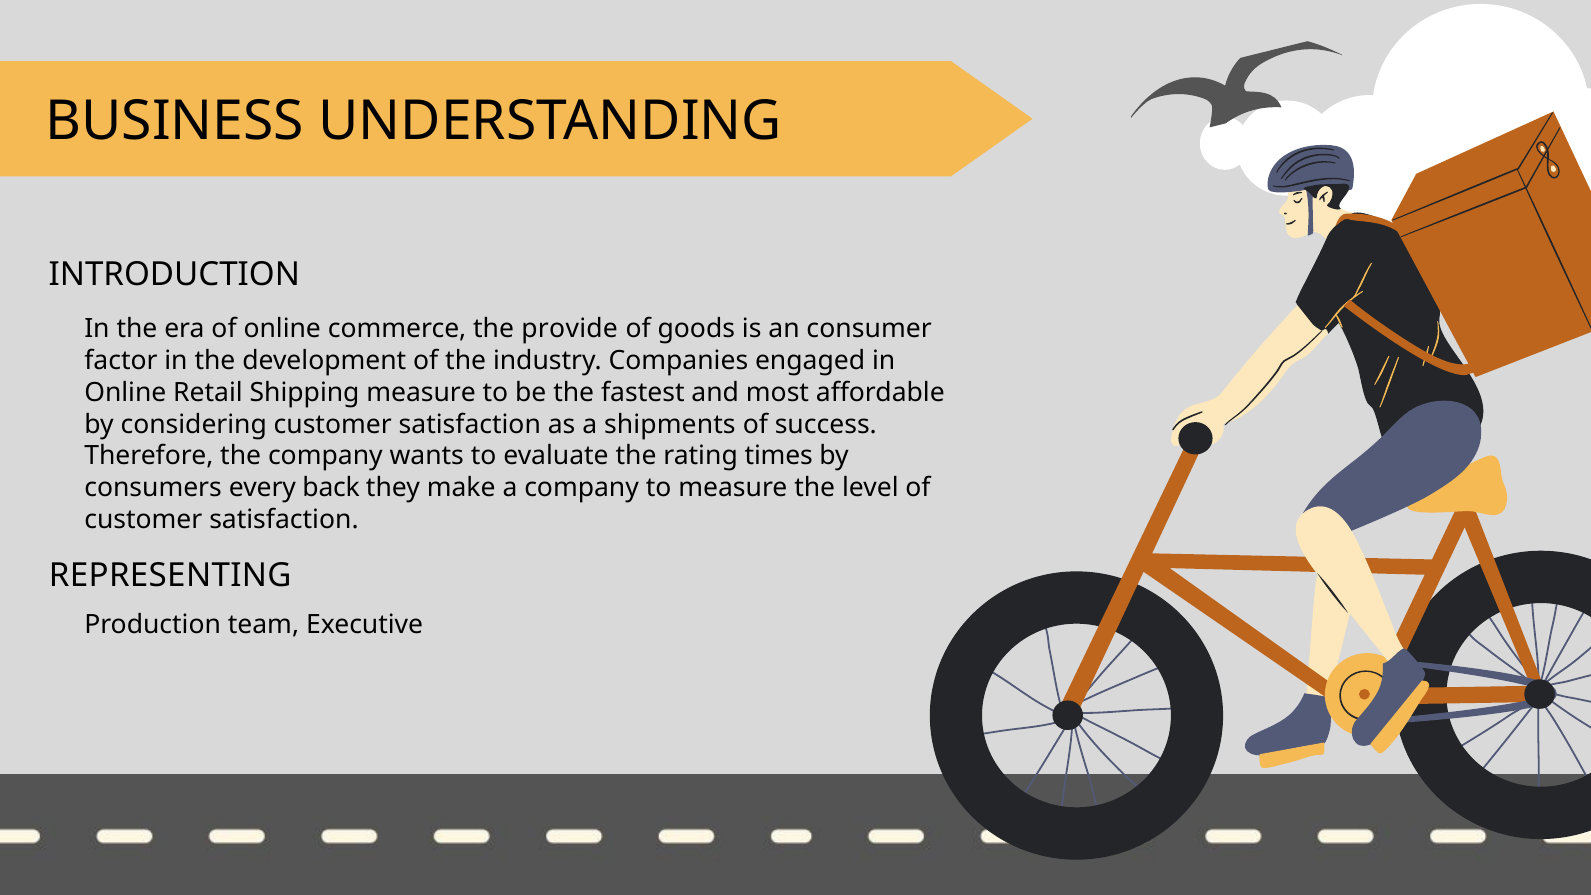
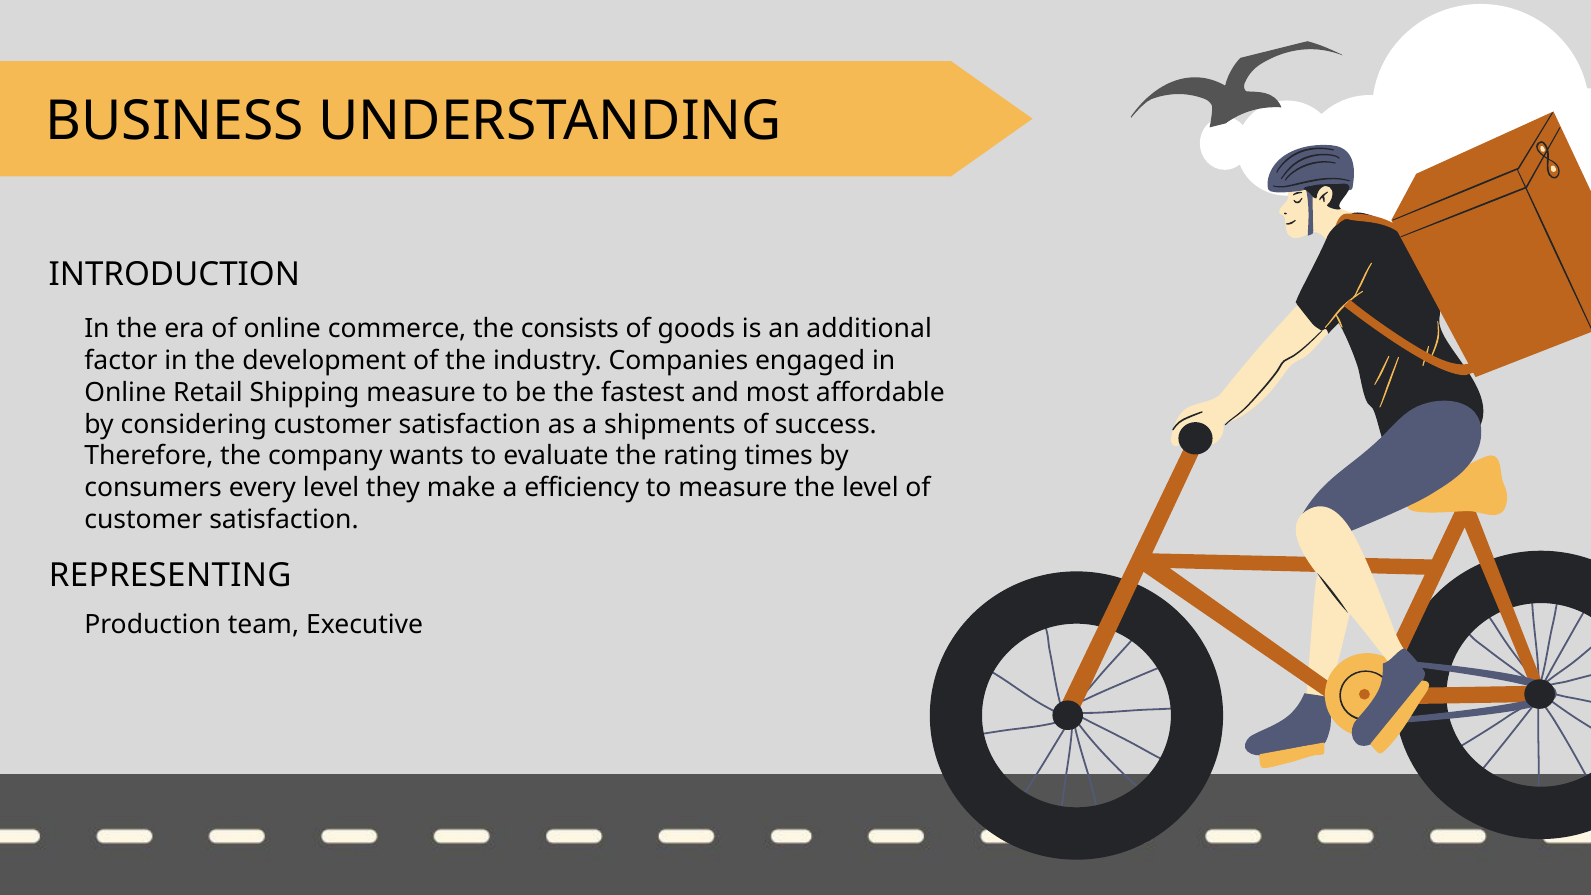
provide: provide -> consists (570, 329)
consumer: consumer -> additional (869, 329)
every back: back -> level (331, 488)
a company: company -> efficiency (582, 488)
